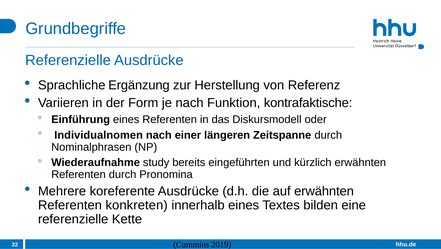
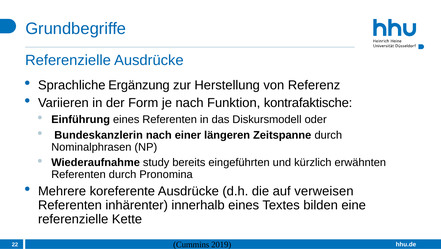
Individualnomen: Individualnomen -> Bundeskanzlerin (99, 135)
auf erwähnten: erwähnten -> verweisen (324, 191)
konkreten: konkreten -> inhärenter (137, 205)
